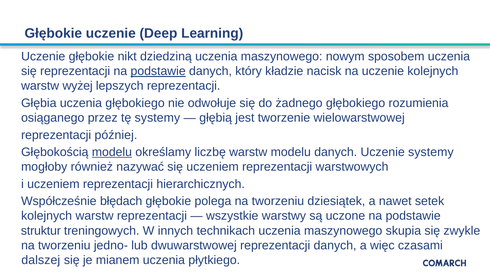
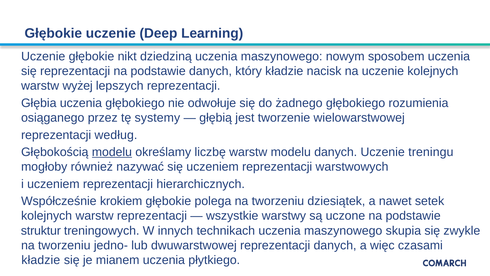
podstawie underline: present -> none (158, 71)
później: później -> według (116, 135)
Uczenie systemy: systemy -> treningu (431, 152)
błędach: błędach -> krokiem (121, 201)
dalszej: dalszej -> kładzie (41, 260)
